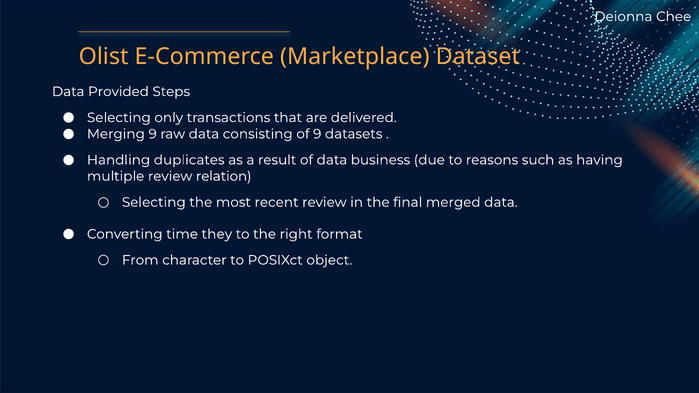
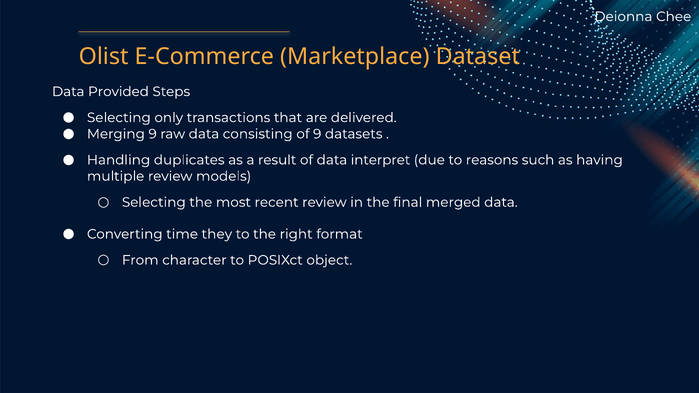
business: business -> interpret (380, 160)
relation: relation -> models (224, 176)
